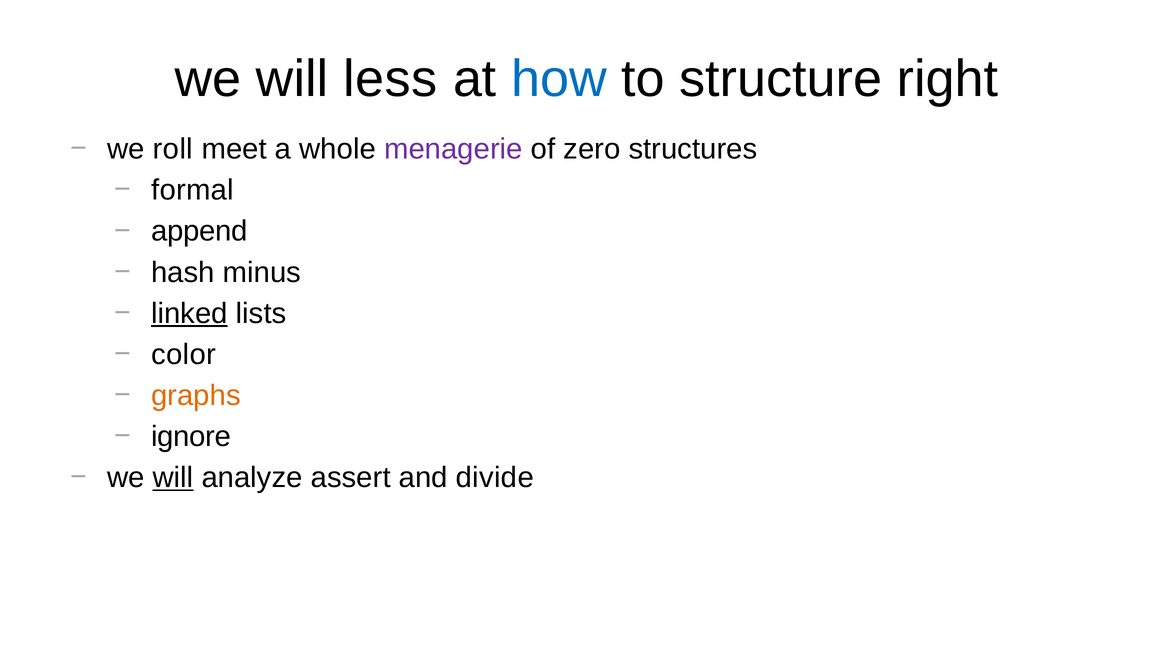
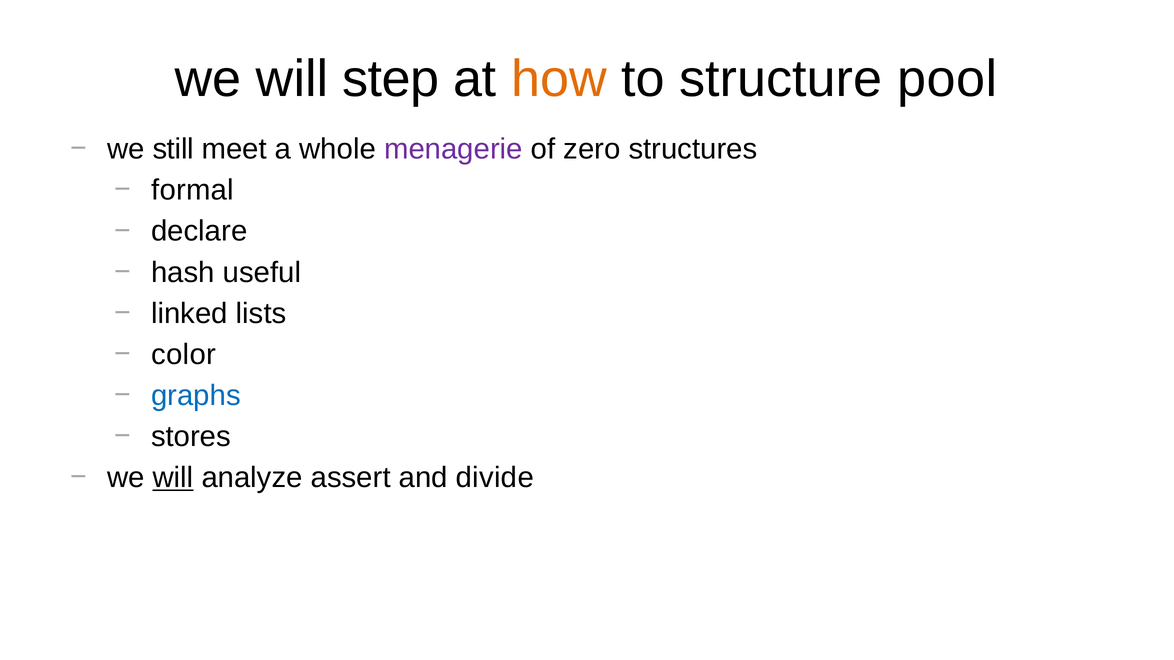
less: less -> step (391, 79)
how colour: blue -> orange (559, 79)
right: right -> pool (947, 79)
roll: roll -> still (173, 149)
append: append -> declare (199, 231)
minus: minus -> useful (262, 272)
linked underline: present -> none (189, 314)
graphs colour: orange -> blue (196, 396)
ignore: ignore -> stores (191, 437)
